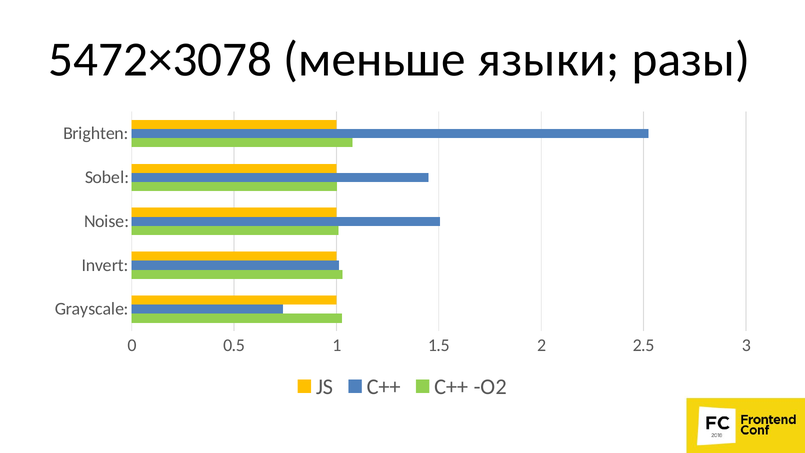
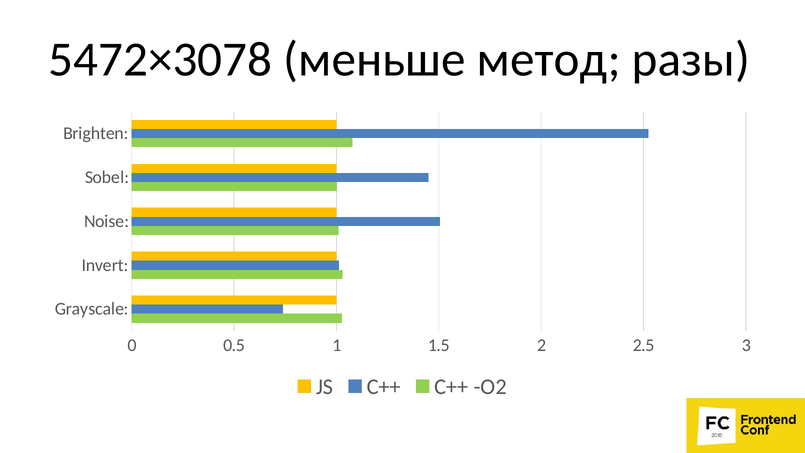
языки: языки -> метод (549, 59)
